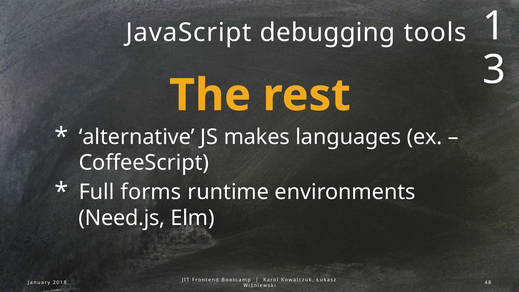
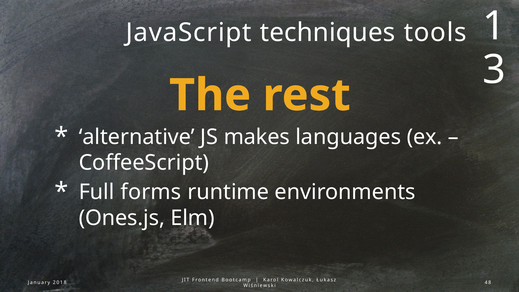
debugging: debugging -> techniques (328, 33)
Need.js: Need.js -> Ones.js (122, 218)
